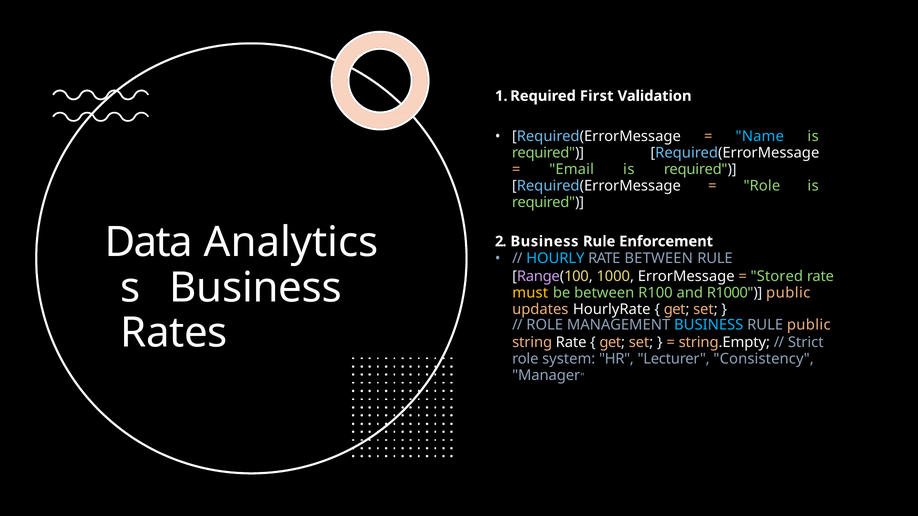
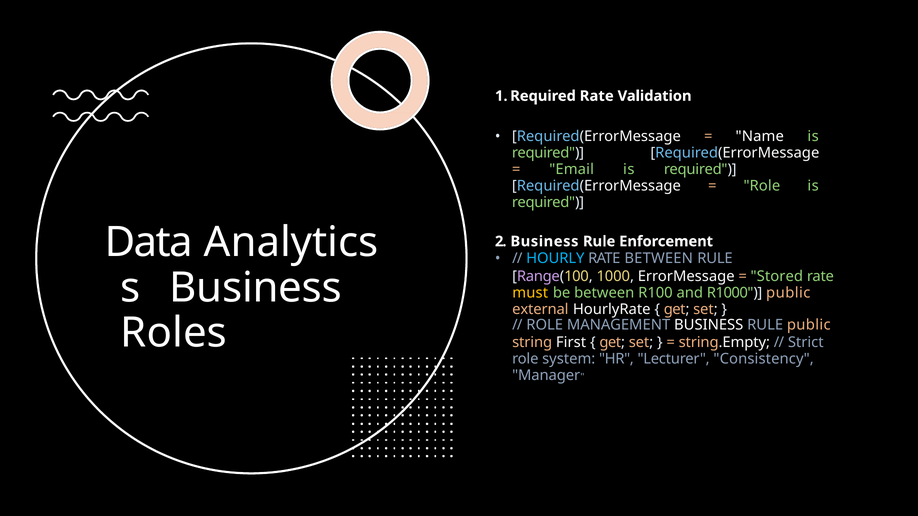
First: First -> Rate (597, 96)
Name colour: light blue -> white (760, 136)
updates: updates -> external (540, 310)
BUSINESS colour: light blue -> white (709, 325)
Rates: Rates -> Roles (174, 333)
string Rate: Rate -> First (571, 343)
